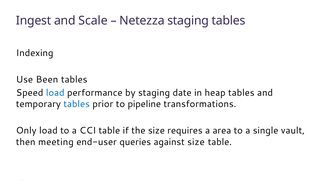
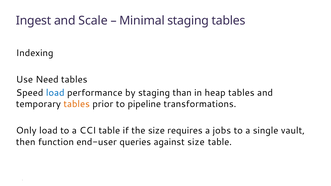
Netezza: Netezza -> Minimal (142, 21)
Been: Been -> Need (47, 80)
date: date -> than (182, 93)
tables colour: blue -> orange (77, 104)
area: area -> jobs (222, 131)
meeting: meeting -> function (56, 142)
